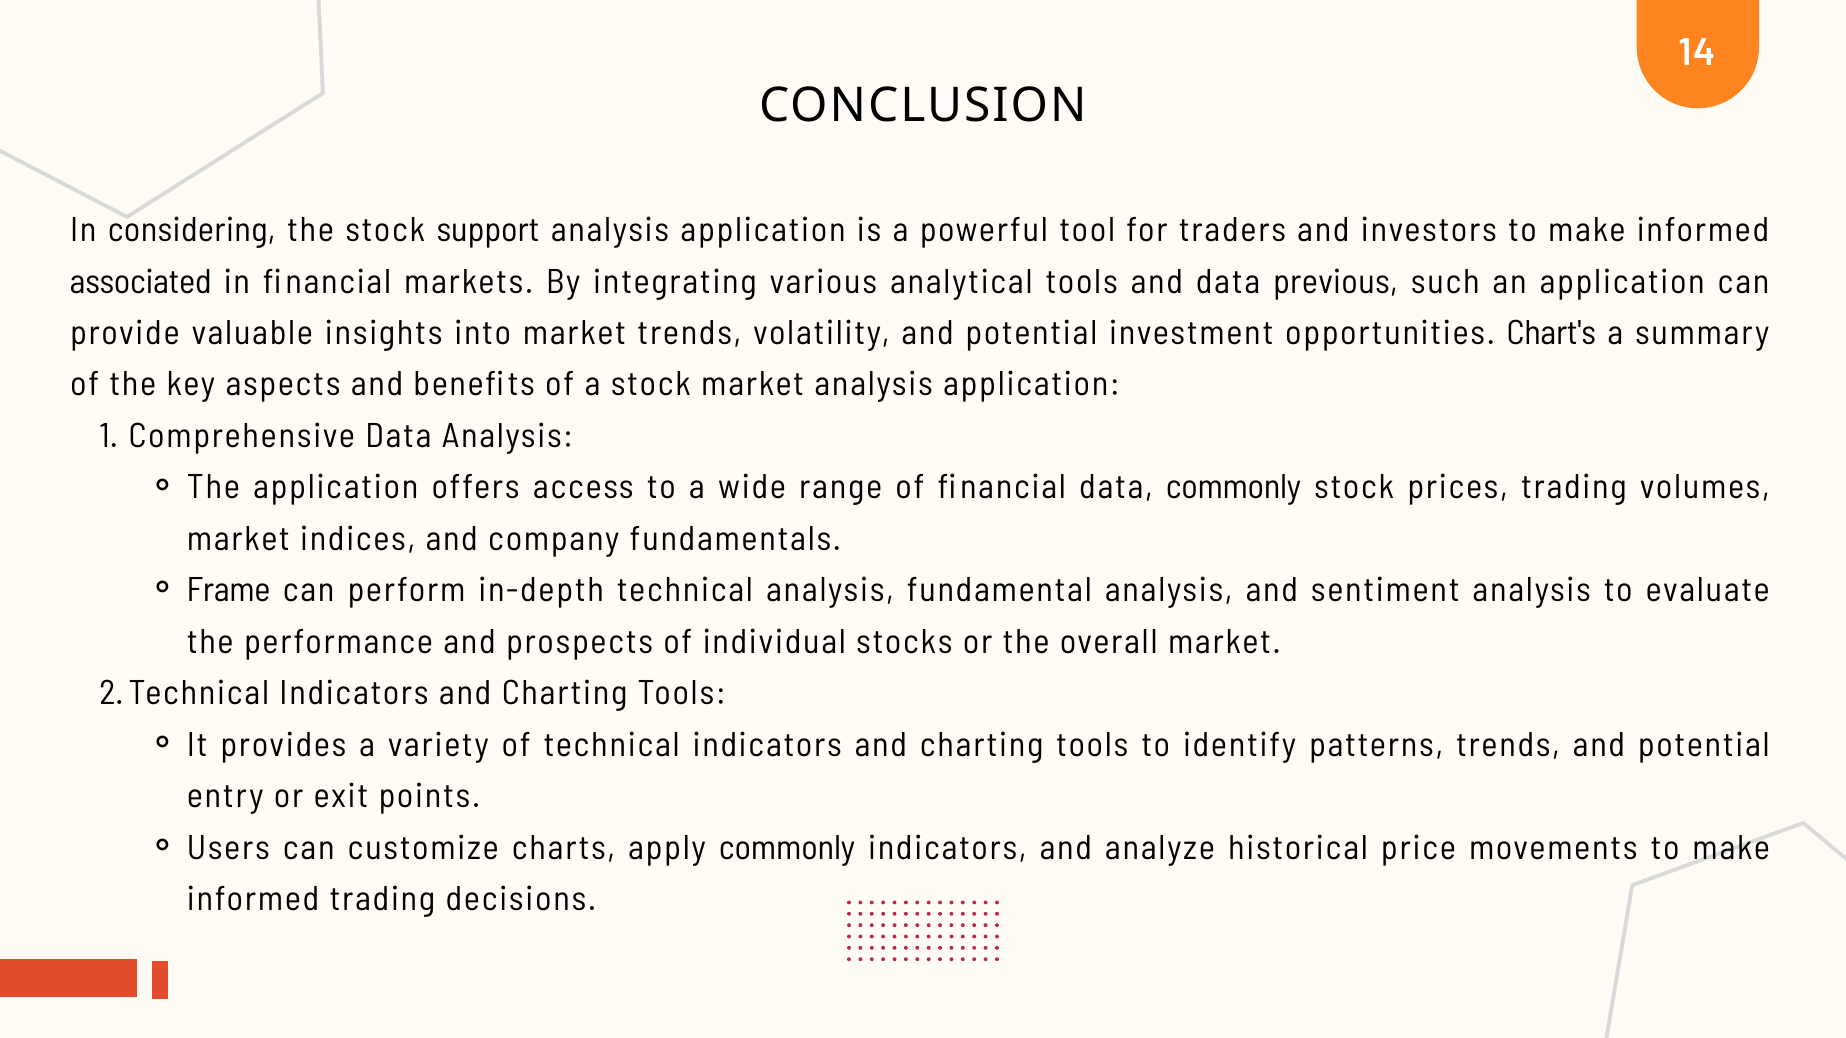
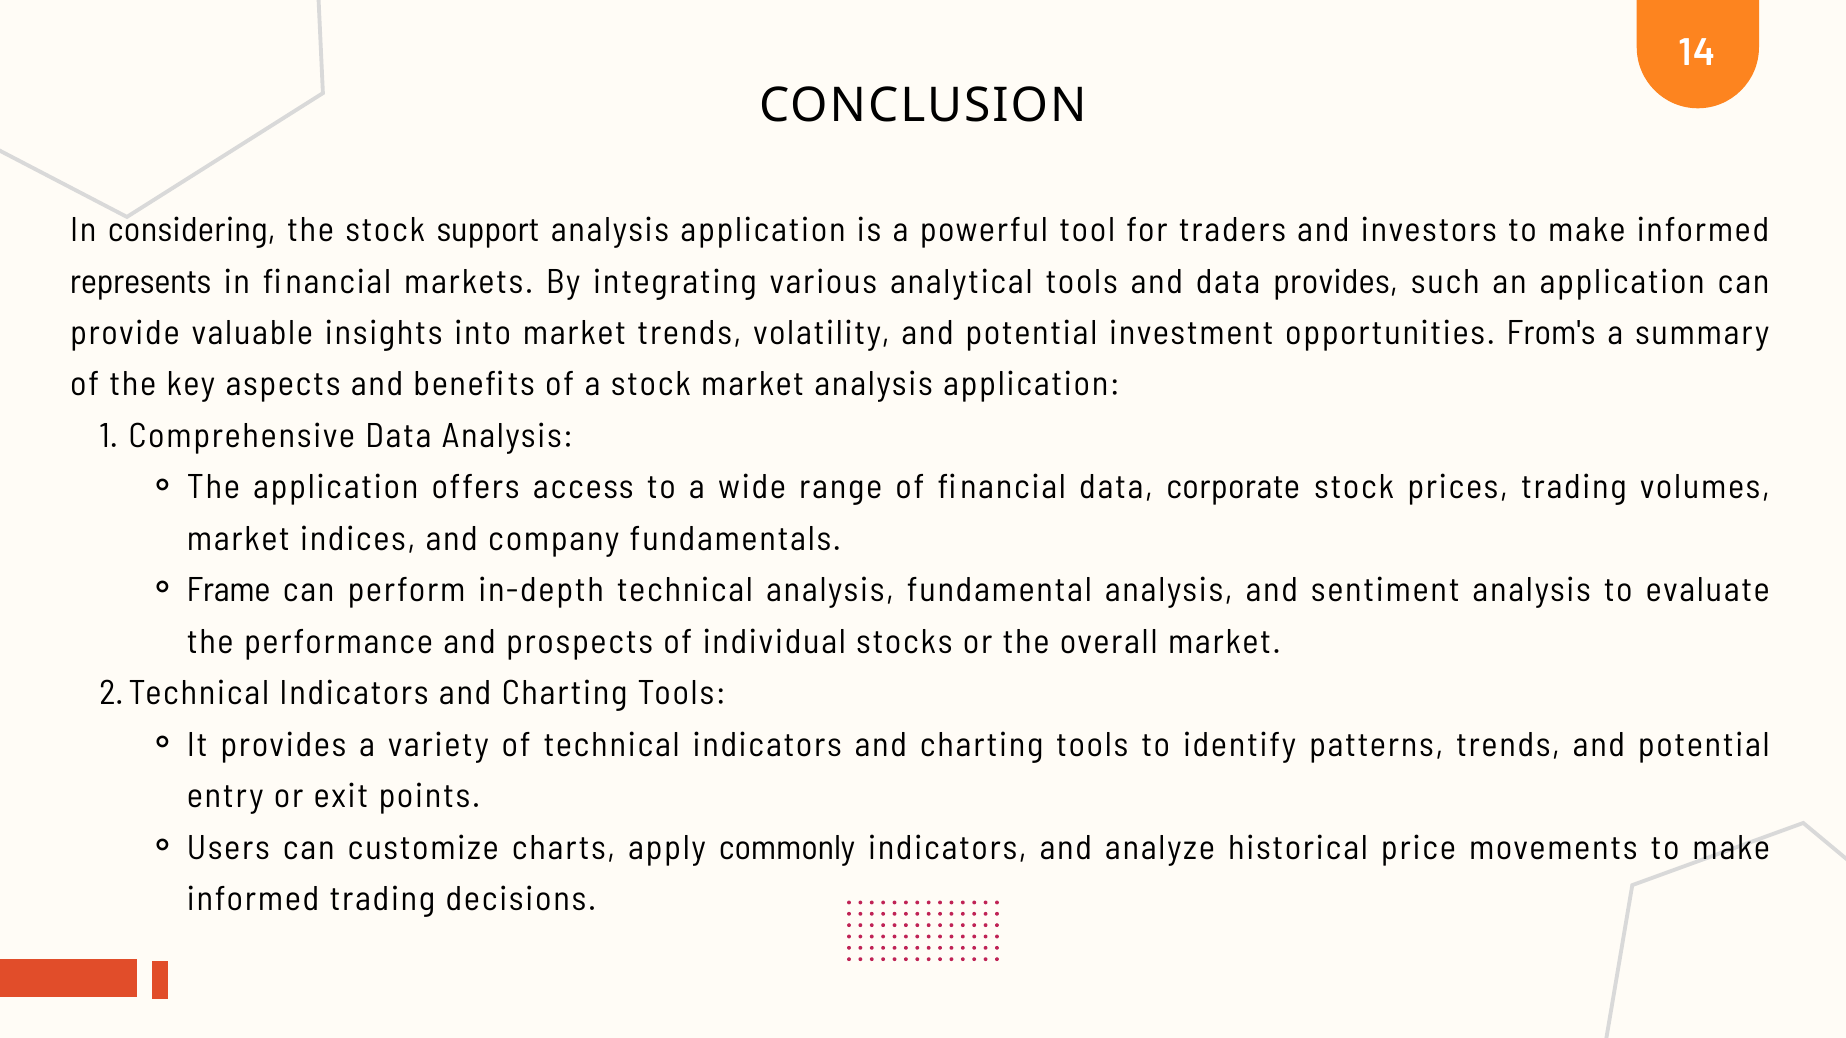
associated: associated -> represents (141, 282)
data previous: previous -> provides (1335, 282)
Chart's: Chart's -> From's (1551, 333)
data commonly: commonly -> corporate (1233, 488)
